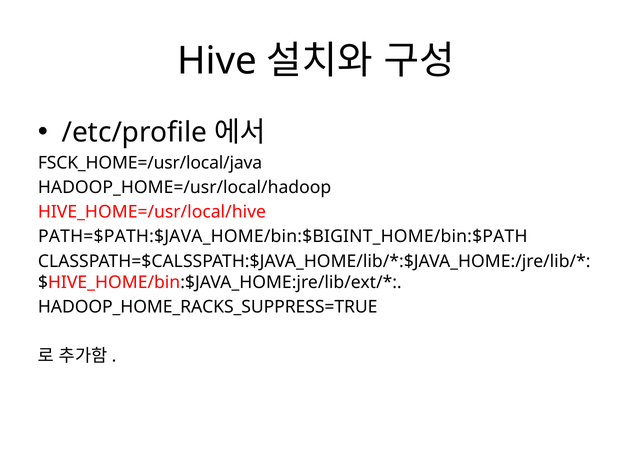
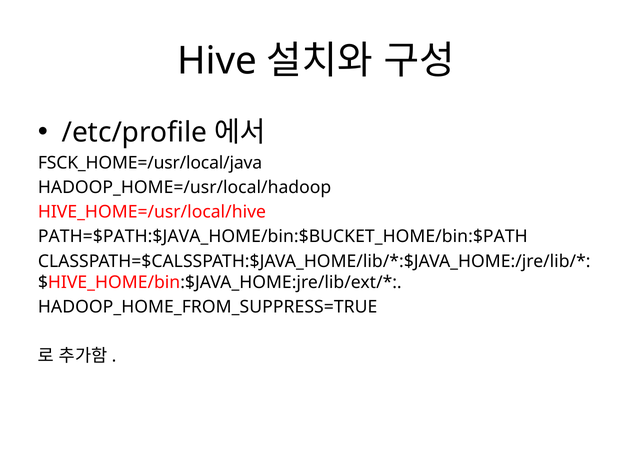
PATH=$PATH:$JAVA_HOME/bin:$BIGINT_HOME/bin:$PATH: PATH=$PATH:$JAVA_HOME/bin:$BIGINT_HOME/bin:$PATH -> PATH=$PATH:$JAVA_HOME/bin:$BUCKET_HOME/bin:$PATH (283, 237)
HADOOP_HOME_RACKS_SUPPRESS=TRUE: HADOOP_HOME_RACKS_SUPPRESS=TRUE -> HADOOP_HOME_FROM_SUPPRESS=TRUE (208, 307)
